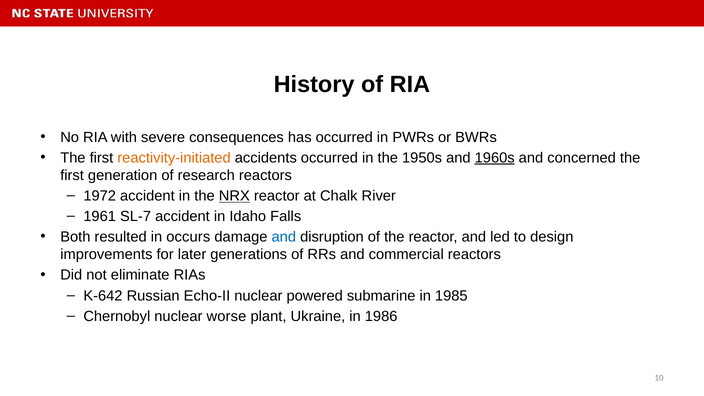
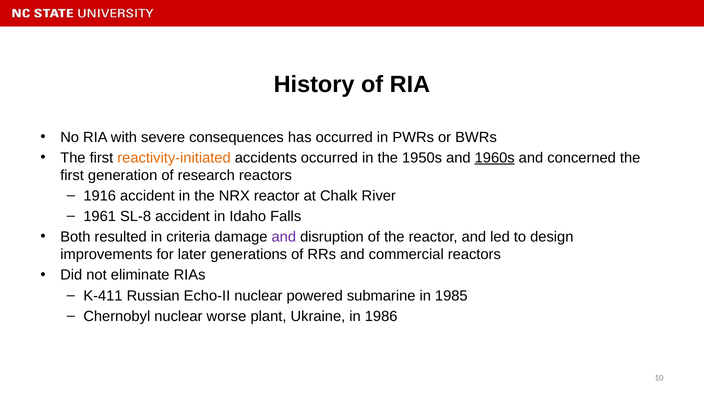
1972: 1972 -> 1916 (100, 196)
NRX underline: present -> none (234, 196)
SL-7: SL-7 -> SL-8 (136, 216)
occurs: occurs -> criteria (188, 237)
and colour: blue -> purple (284, 237)
K-642: K-642 -> K-411 (103, 296)
